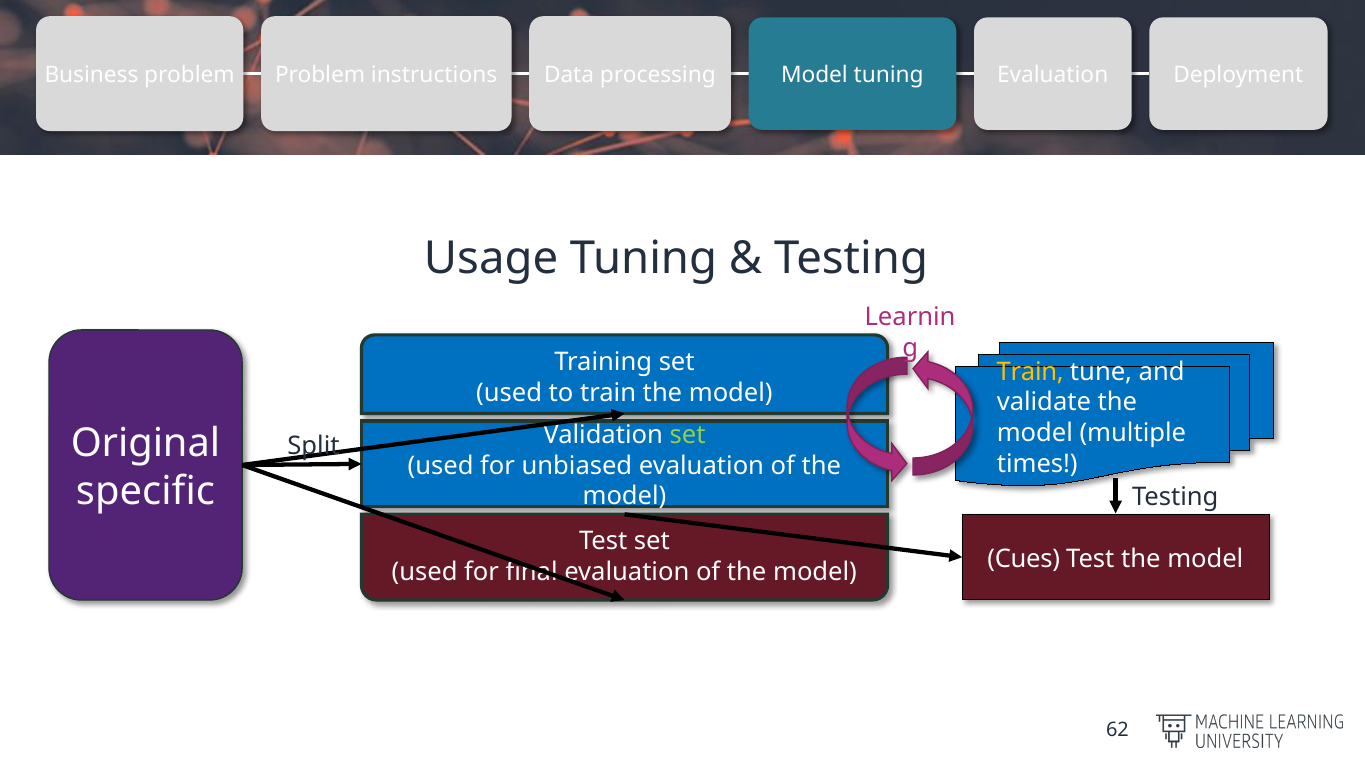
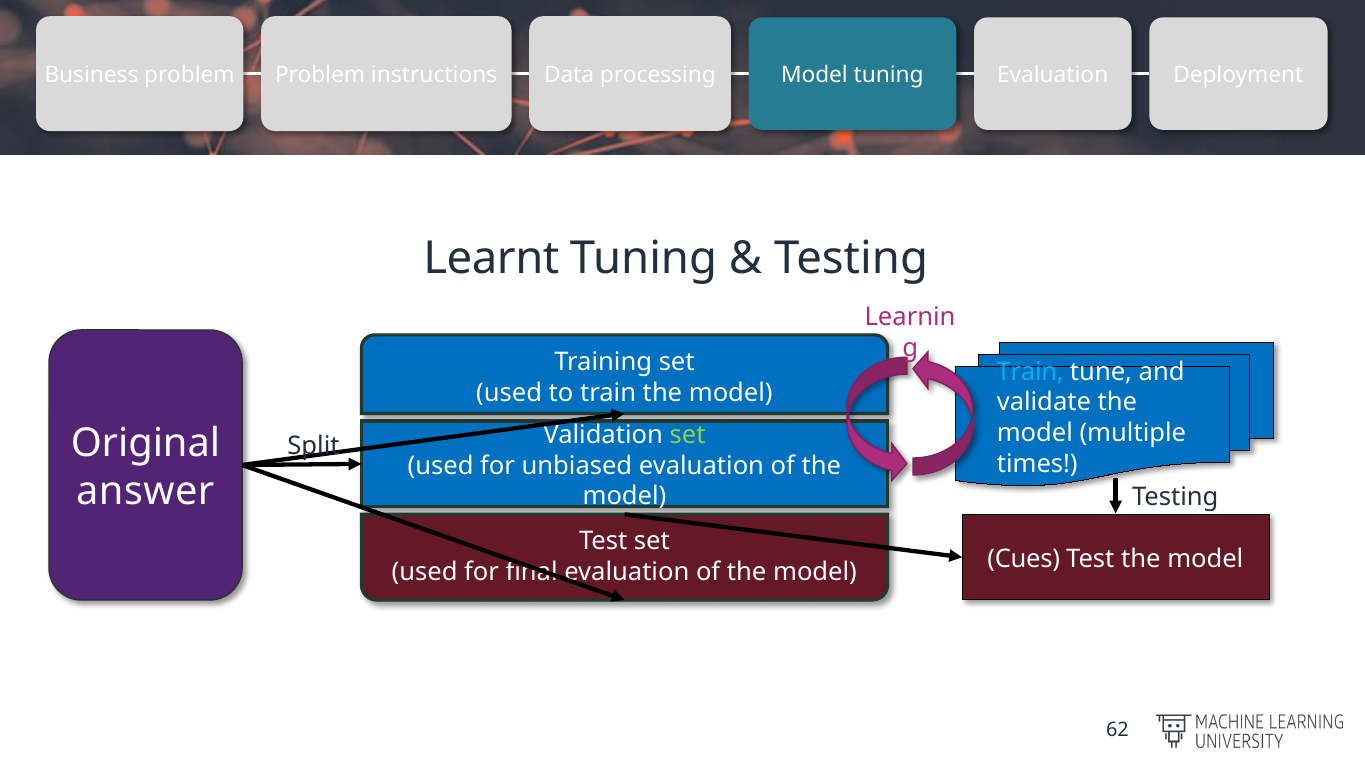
Usage: Usage -> Learnt (491, 258)
Train colour: yellow -> light blue (1030, 372)
specific: specific -> answer (145, 492)
